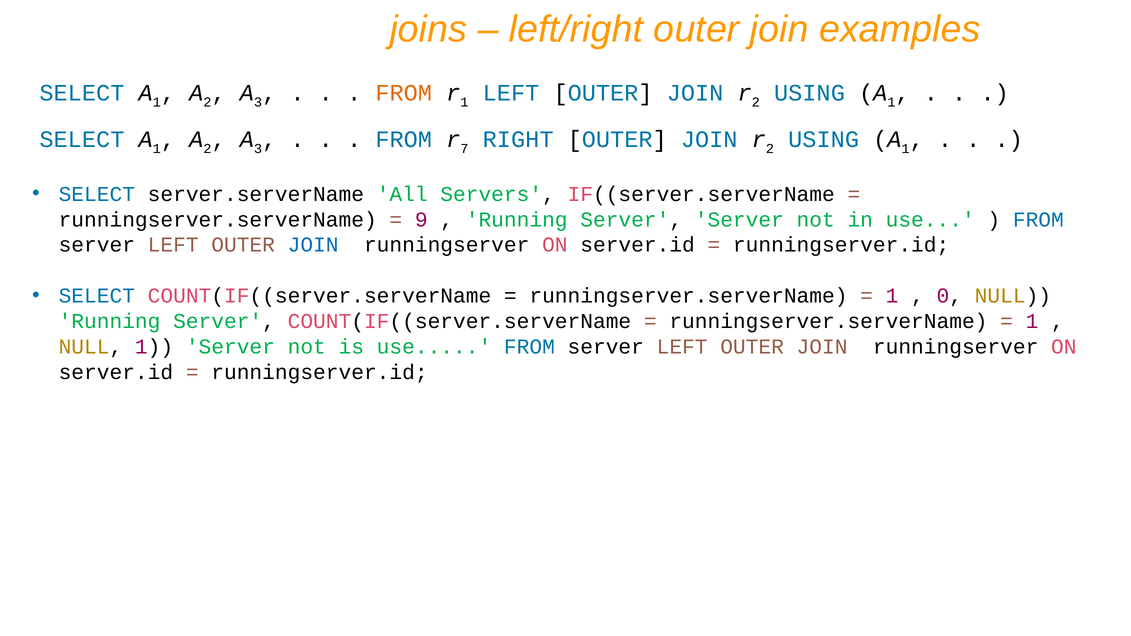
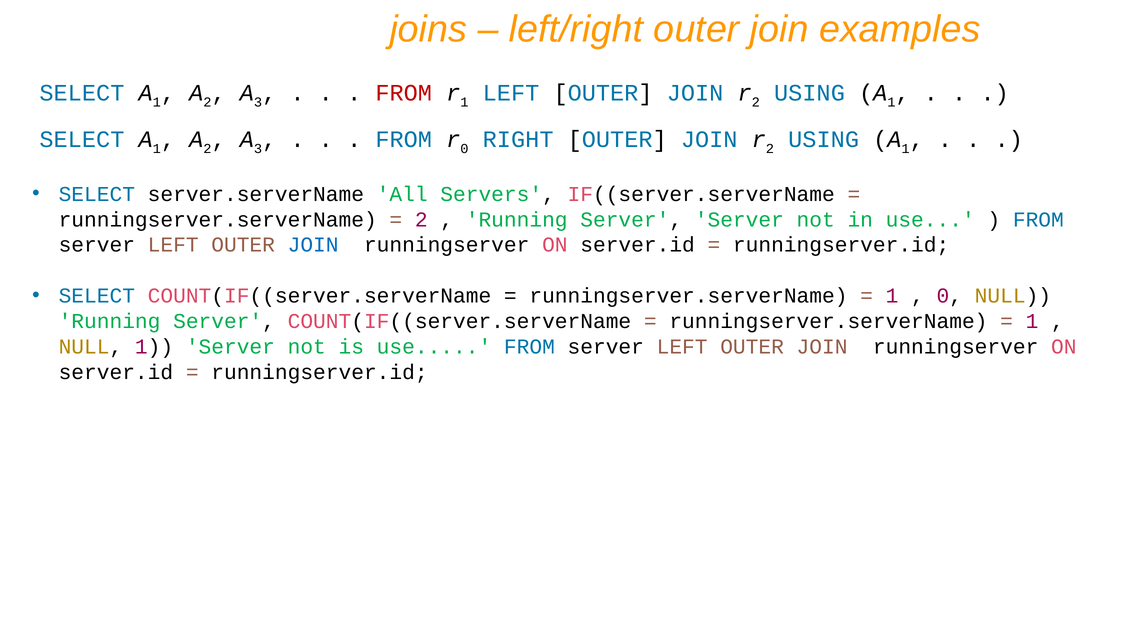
FROM colour: orange -> red (404, 93)
7: 7 -> 0 (464, 149)
9: 9 -> 2 (421, 220)
